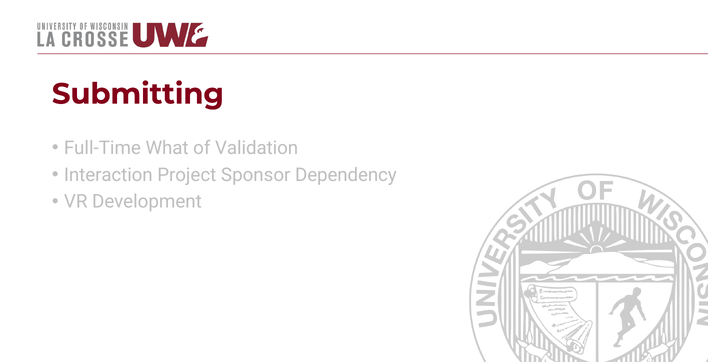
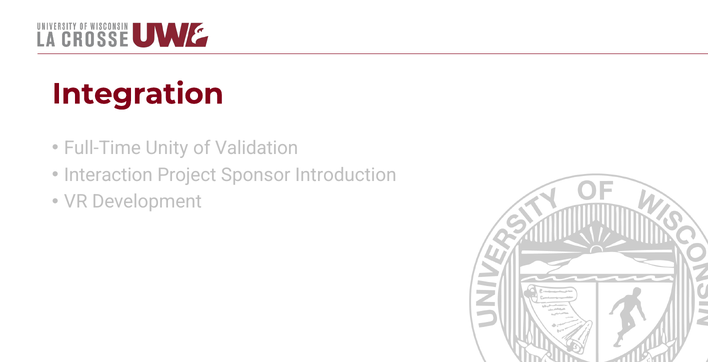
Submitting: Submitting -> Integration (138, 94)
What: What -> Unity (167, 148)
Dependency: Dependency -> Introduction (346, 175)
